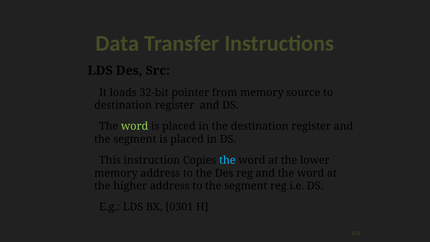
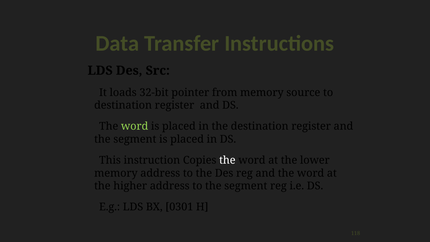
the colour: light blue -> white (227, 160)
